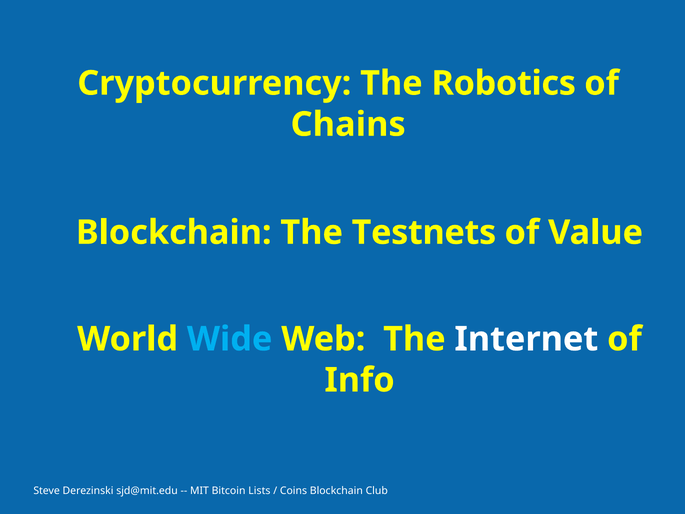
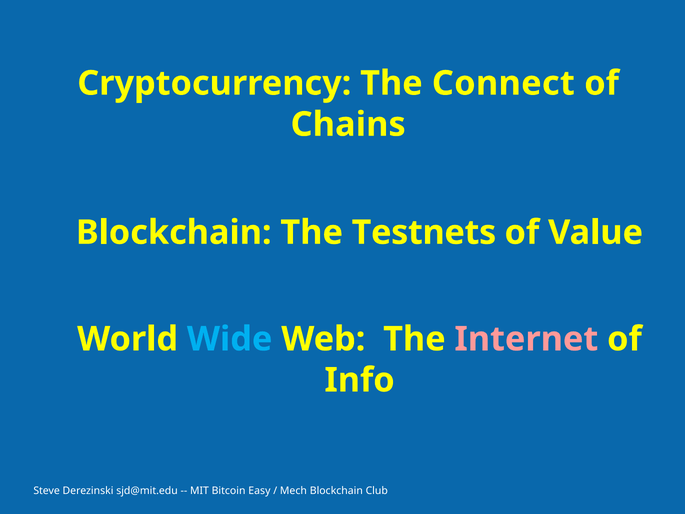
Robotics: Robotics -> Connect (503, 83)
Internet colour: white -> pink (526, 339)
Lists: Lists -> Easy (259, 491)
Coins: Coins -> Mech (293, 491)
